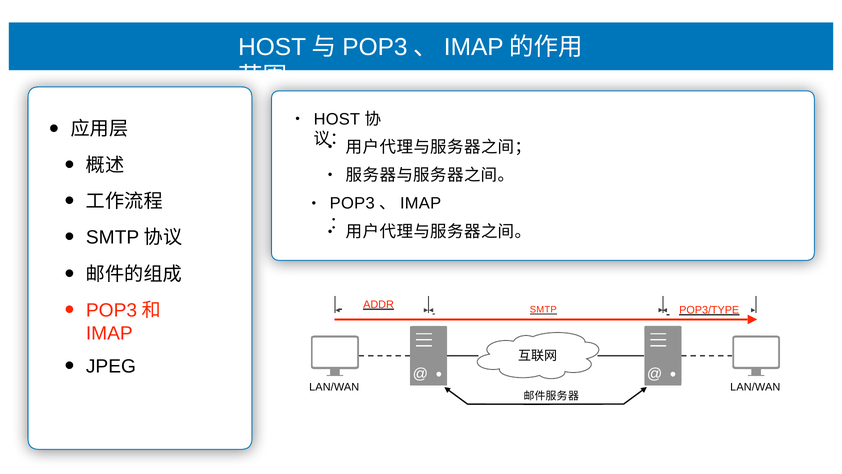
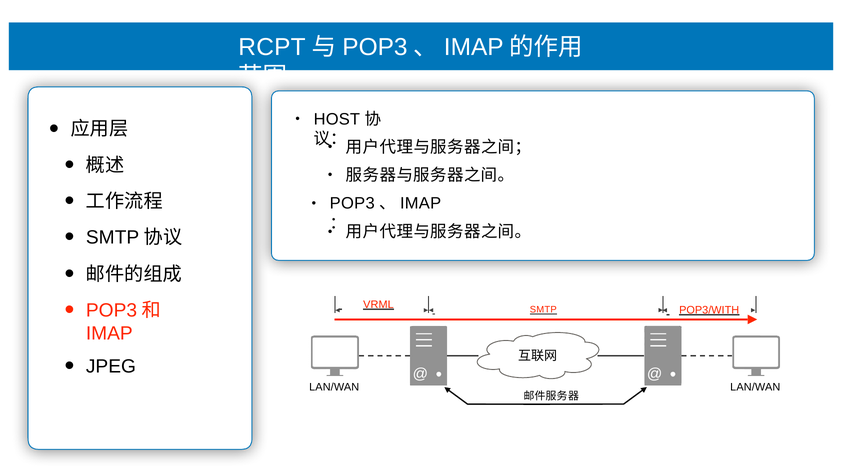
HOST: HOST -> RCPT (272, 47)
ADDR: ADDR -> VRML (378, 304)
POP3/TYPE: POP3/TYPE -> POP3/WITH (709, 310)
